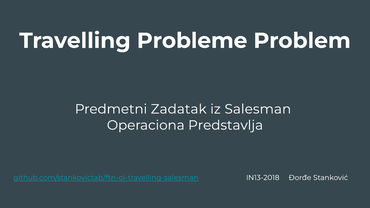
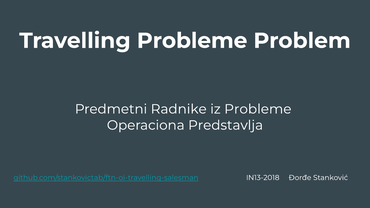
Zadatak: Zadatak -> Radnike (179, 109)
iz Salesman: Salesman -> Probleme (258, 109)
